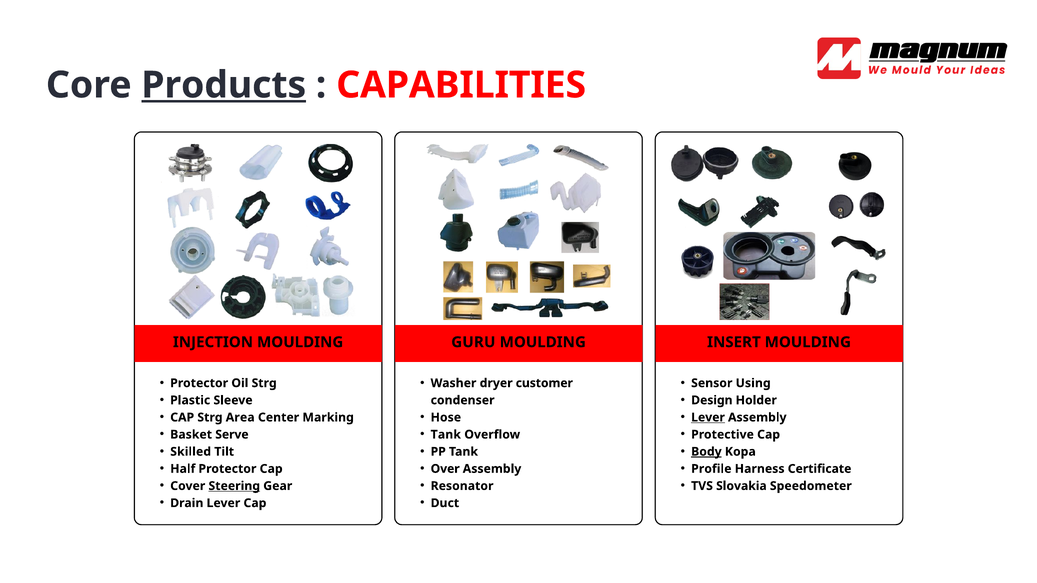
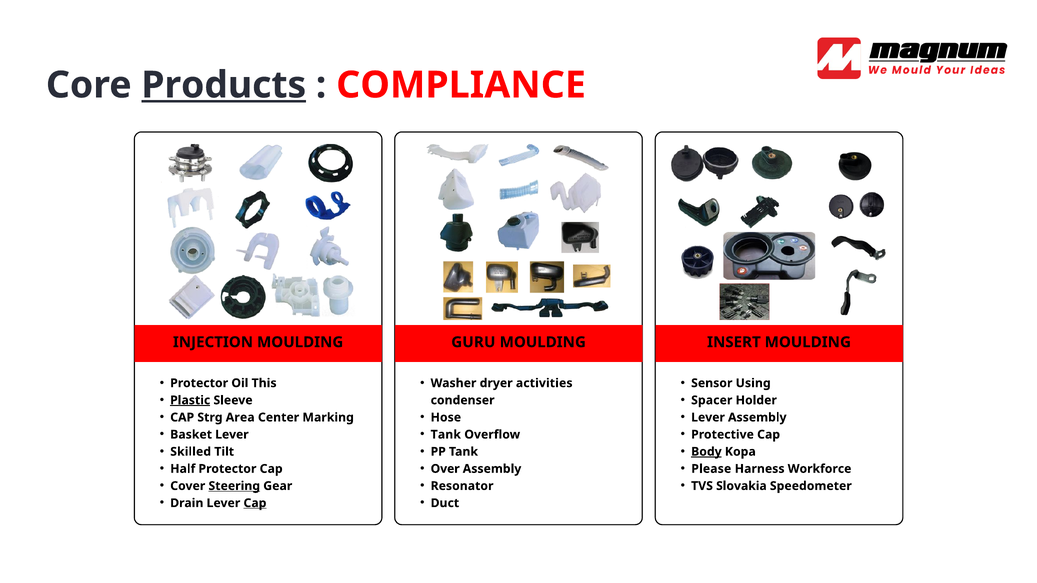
CAPABILITIES: CAPABILITIES -> COMPLIANCE (461, 85)
Oil Strg: Strg -> This (264, 383)
customer: customer -> activities (544, 383)
Plastic underline: none -> present (190, 400)
Design: Design -> Spacer (712, 400)
Lever underline: present -> none (708, 418)
Basket Serve: Serve -> Lever (232, 435)
Profile: Profile -> Please (711, 469)
Certificate: Certificate -> Workforce (820, 469)
Cap underline: none -> present (255, 503)
